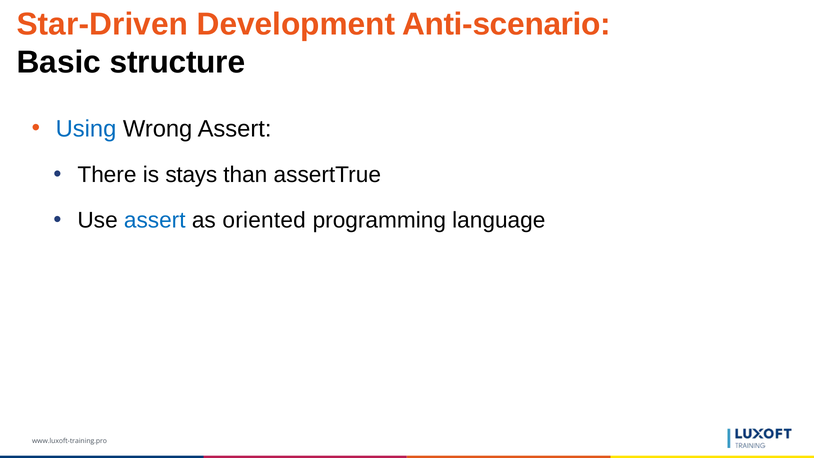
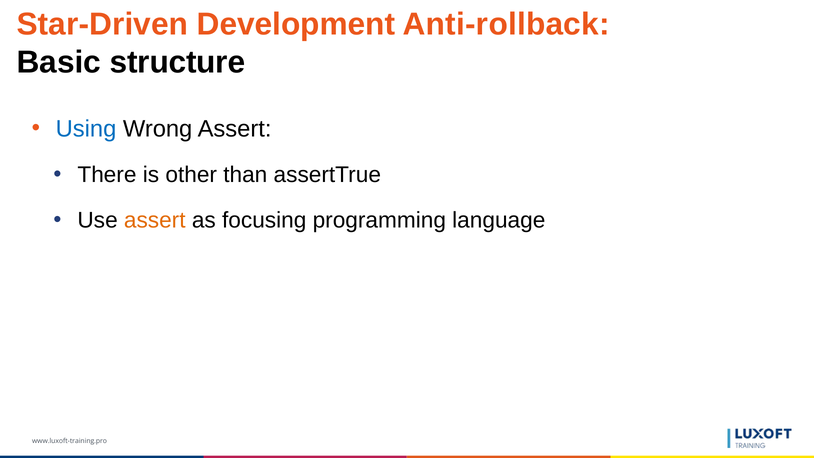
Anti-scenario: Anti-scenario -> Anti-rollback (506, 24)
stays: stays -> other (191, 175)
assert colour: blue -> orange (155, 220)
oriented: oriented -> focusing (264, 220)
